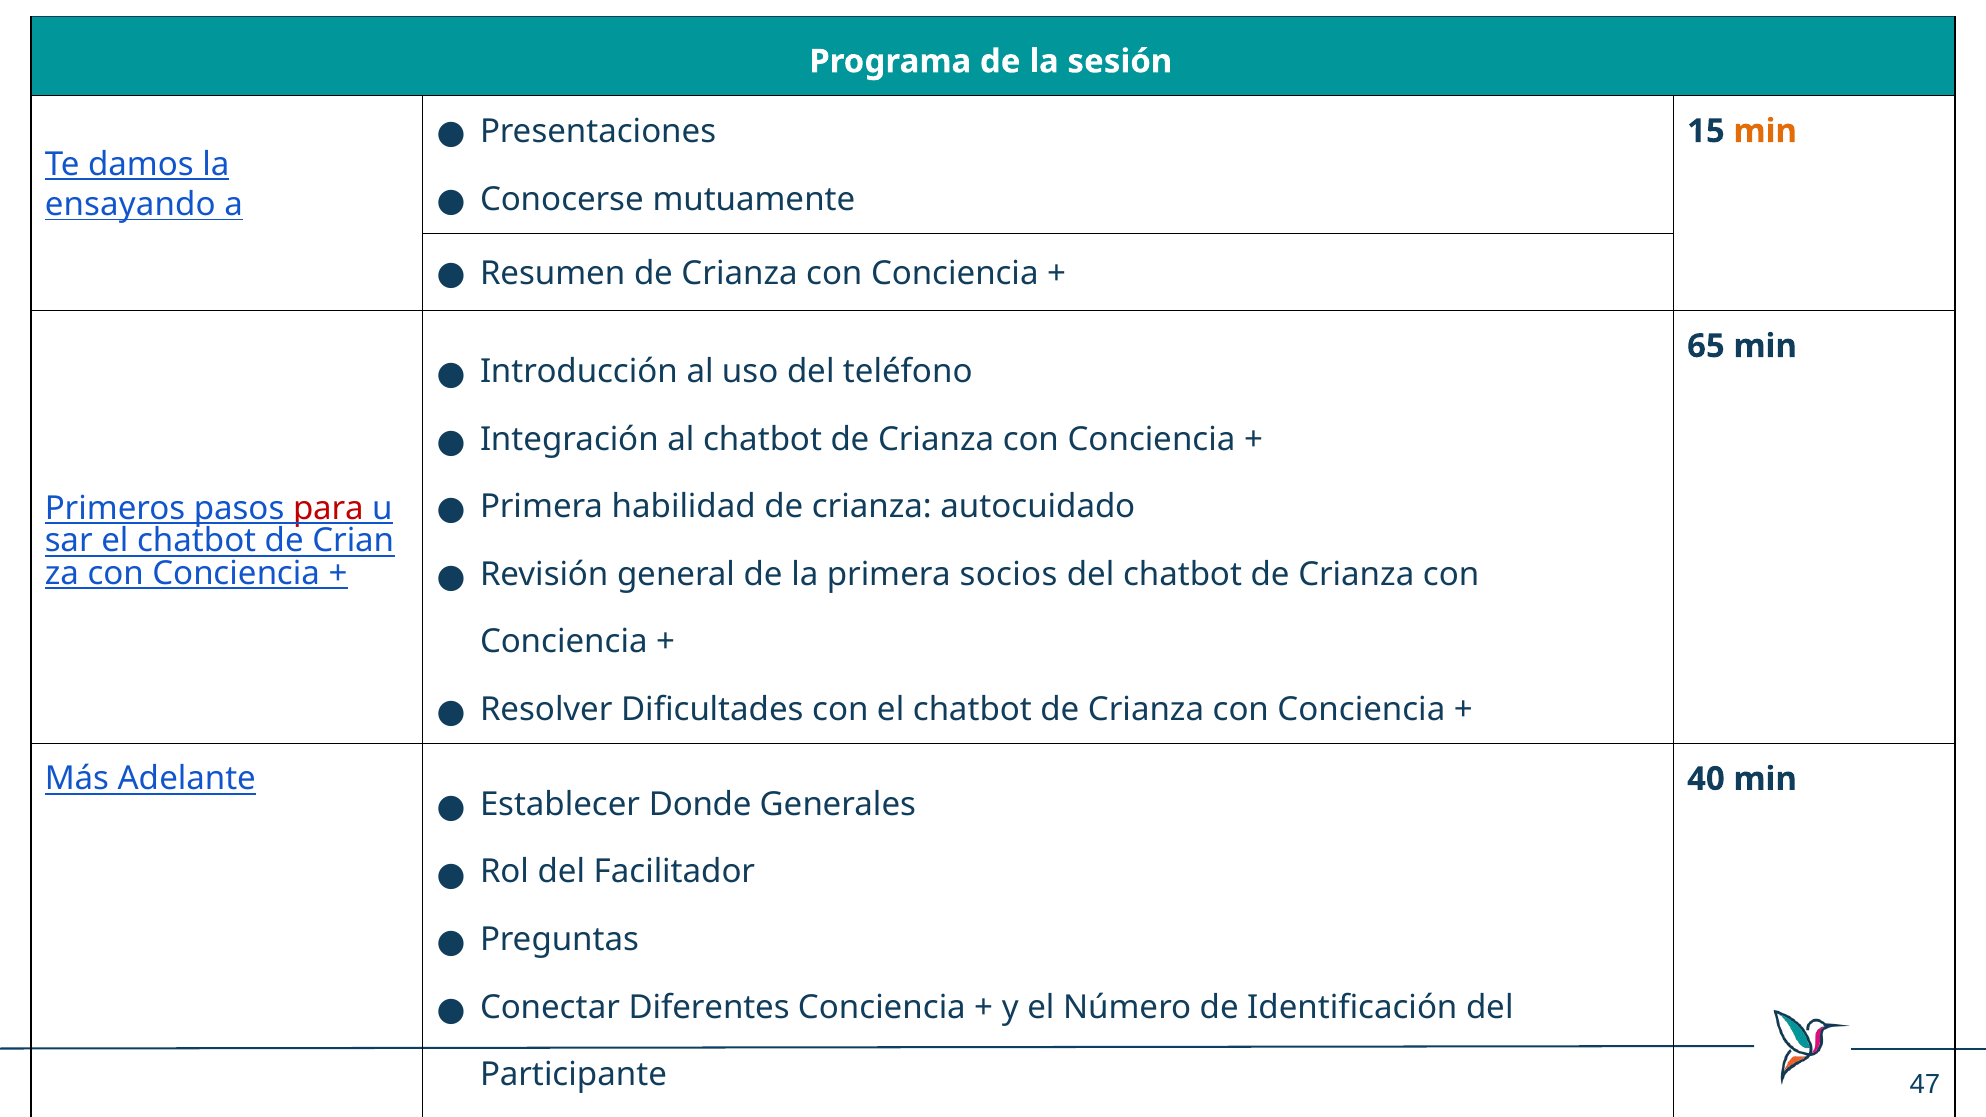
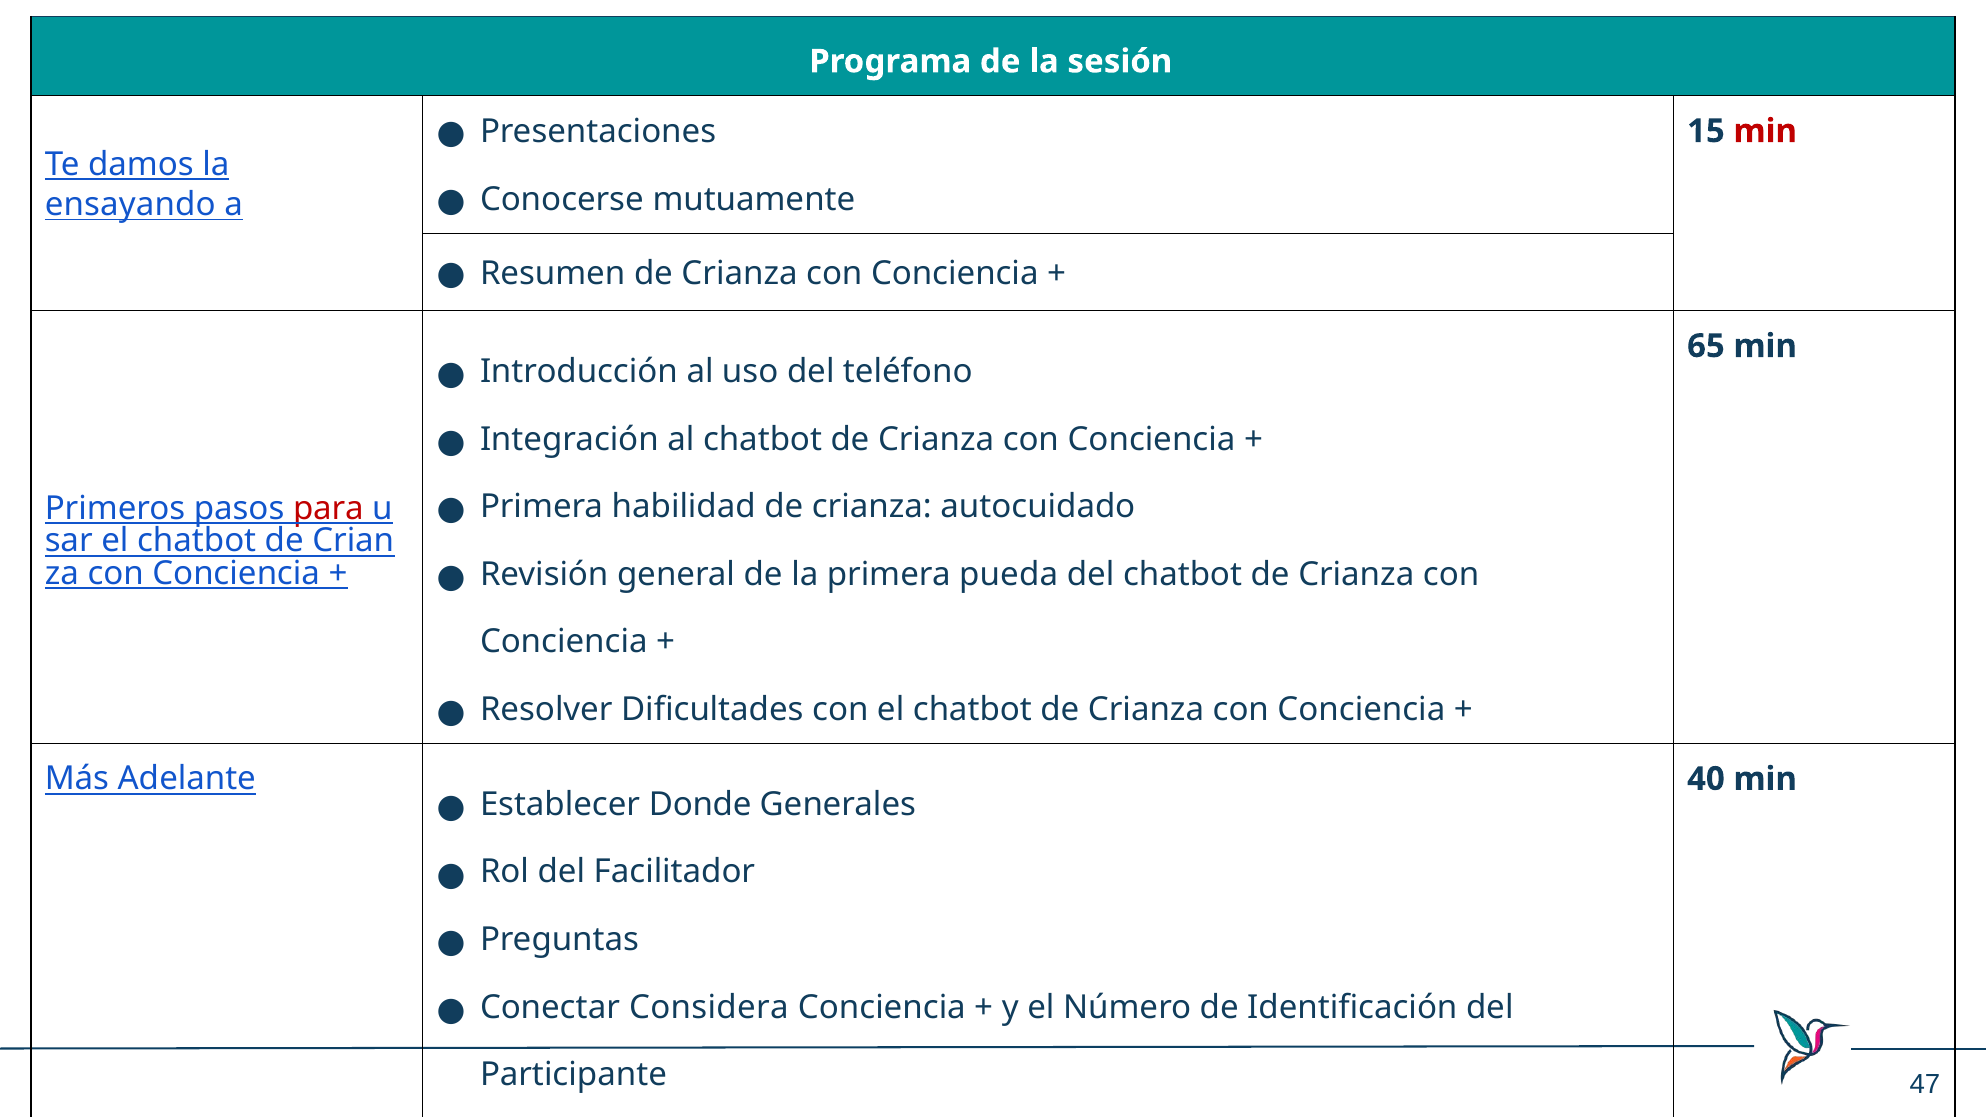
min colour: orange -> red (1765, 131)
socios: socios -> pueda (1009, 574)
Diferentes: Diferentes -> Considera (709, 1007)
